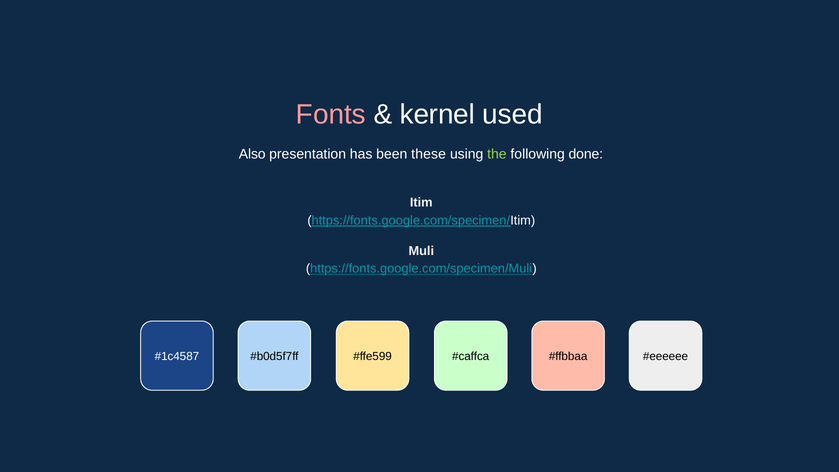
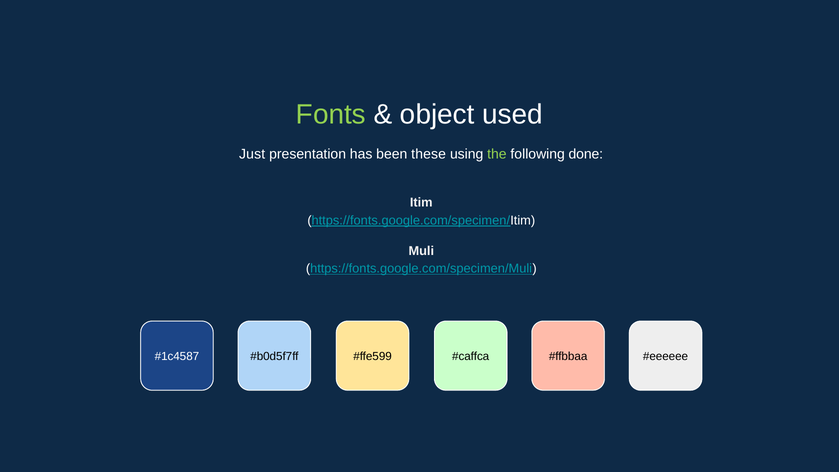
Fonts colour: pink -> light green (331, 115)
kernel: kernel -> object (437, 115)
Also: Also -> Just (252, 154)
